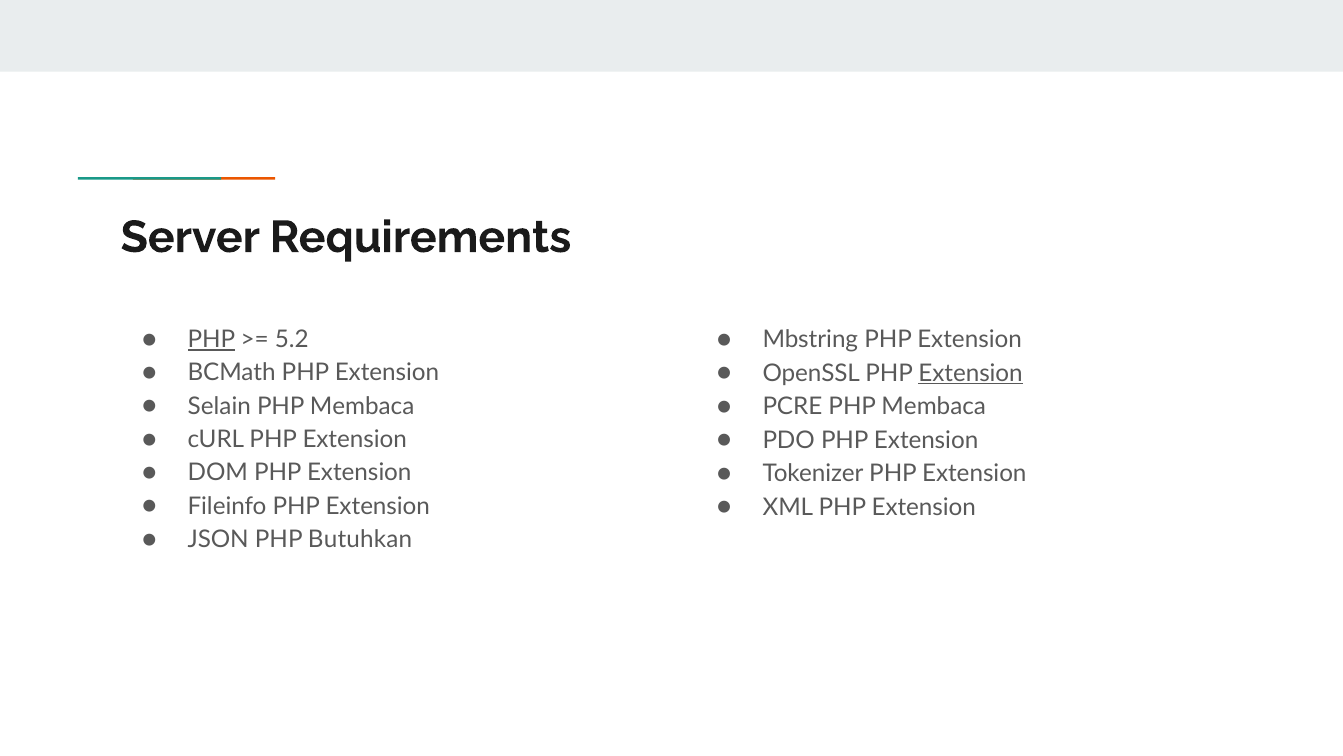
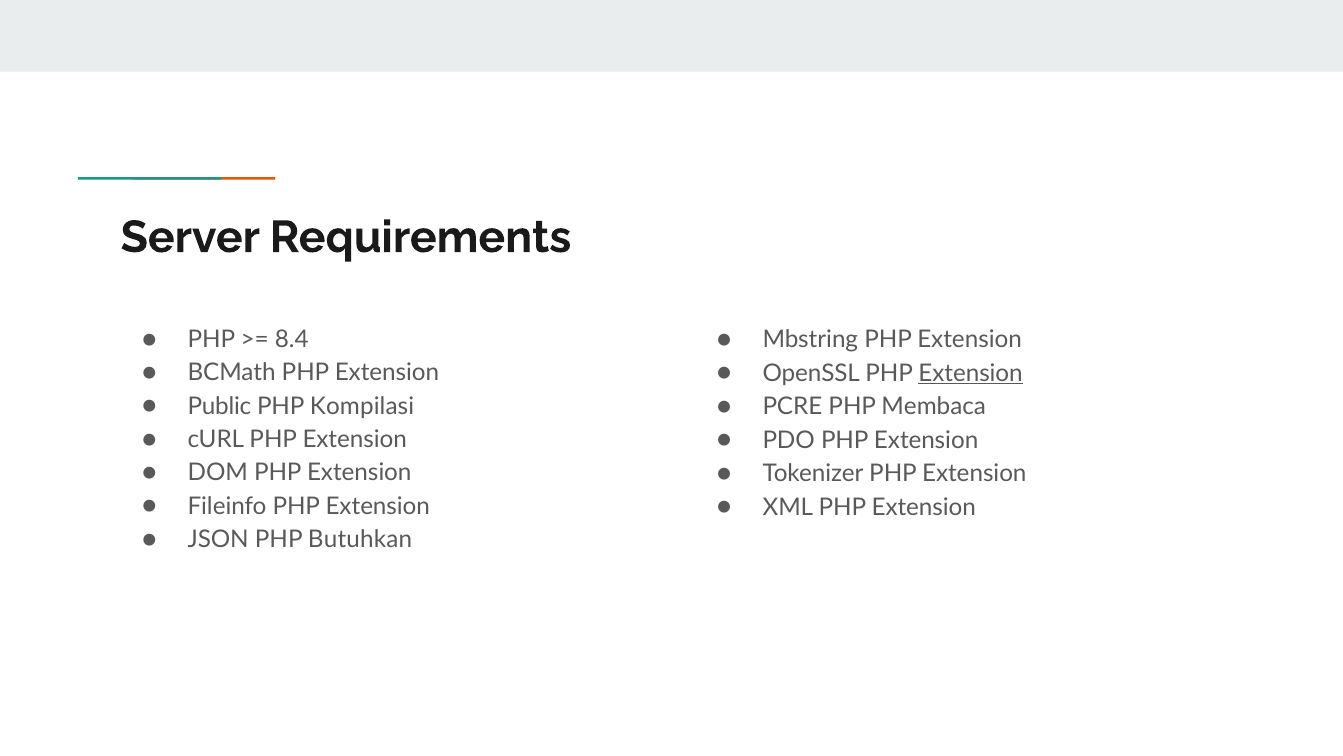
PHP underline: present -> none (211, 339)
5.2: 5.2 -> 8.4 (292, 339)
Selain: Selain -> Public (219, 406)
Membaca: Membaca -> Kompilasi (362, 406)
